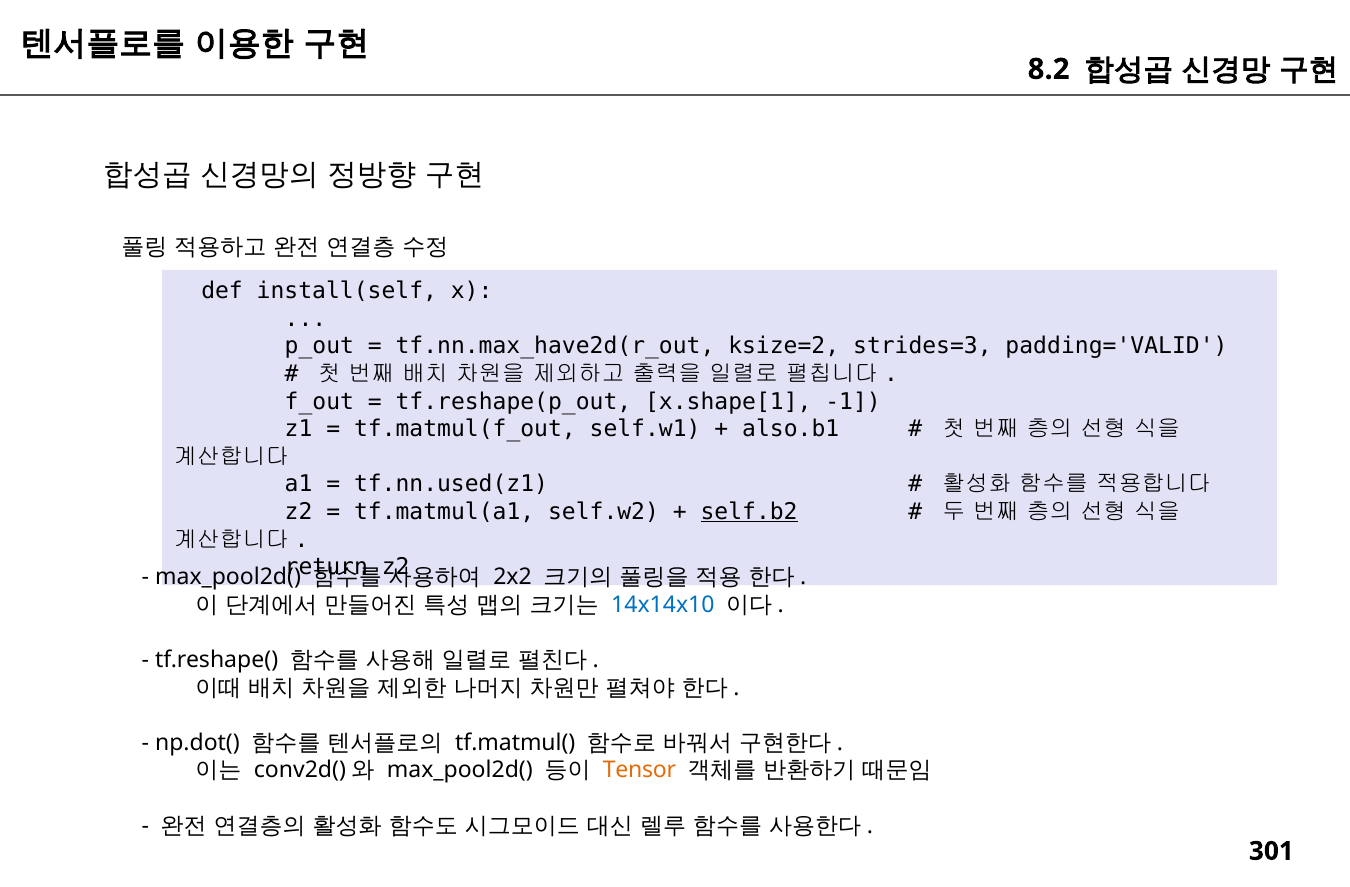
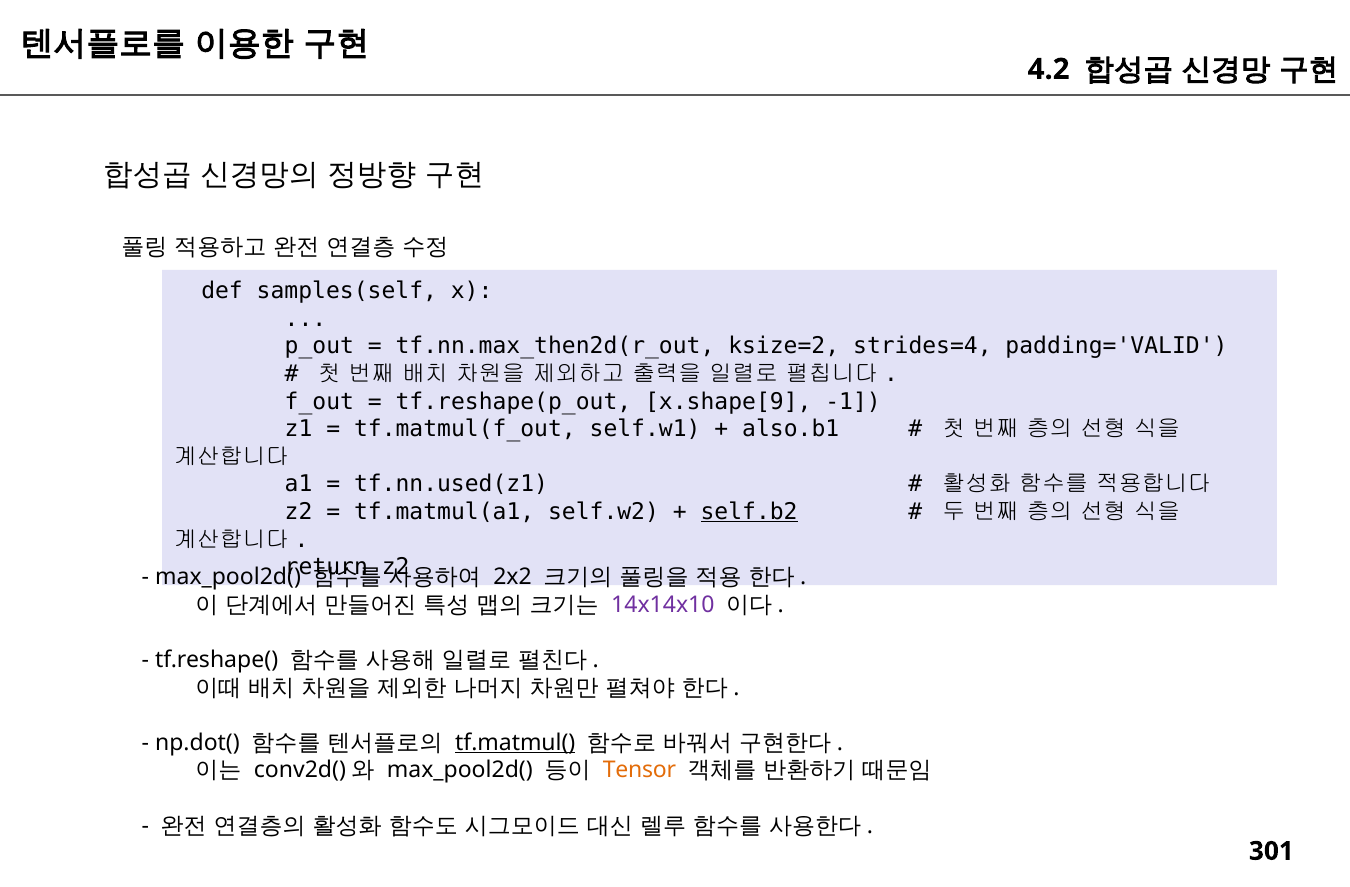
8.2: 8.2 -> 4.2 (1049, 69)
install(self: install(self -> samples(self (347, 291)
tf.nn.max_have2d(r_out: tf.nn.max_have2d(r_out -> tf.nn.max_then2d(r_out (555, 346)
strides=3: strides=3 -> strides=4 (922, 346)
x.shape[1: x.shape[1 -> x.shape[9 (728, 401)
14x14x10 colour: blue -> purple (663, 605)
tf.matmul( underline: none -> present (515, 743)
